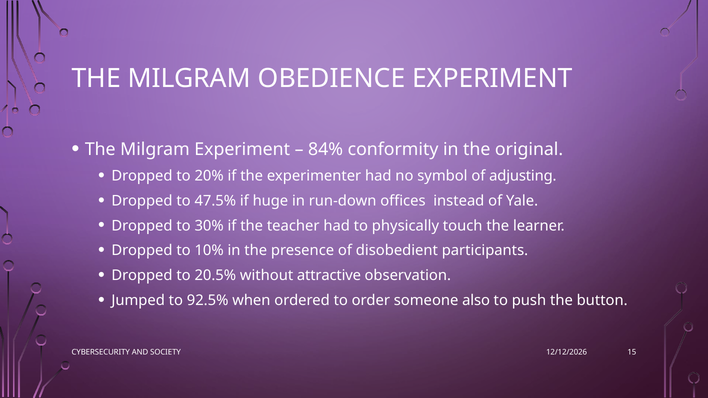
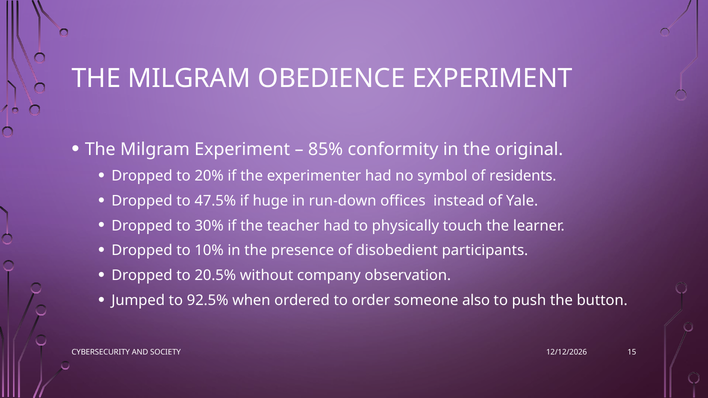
84%: 84% -> 85% (326, 149)
adjusting: adjusting -> residents (523, 176)
attractive: attractive -> company (329, 276)
